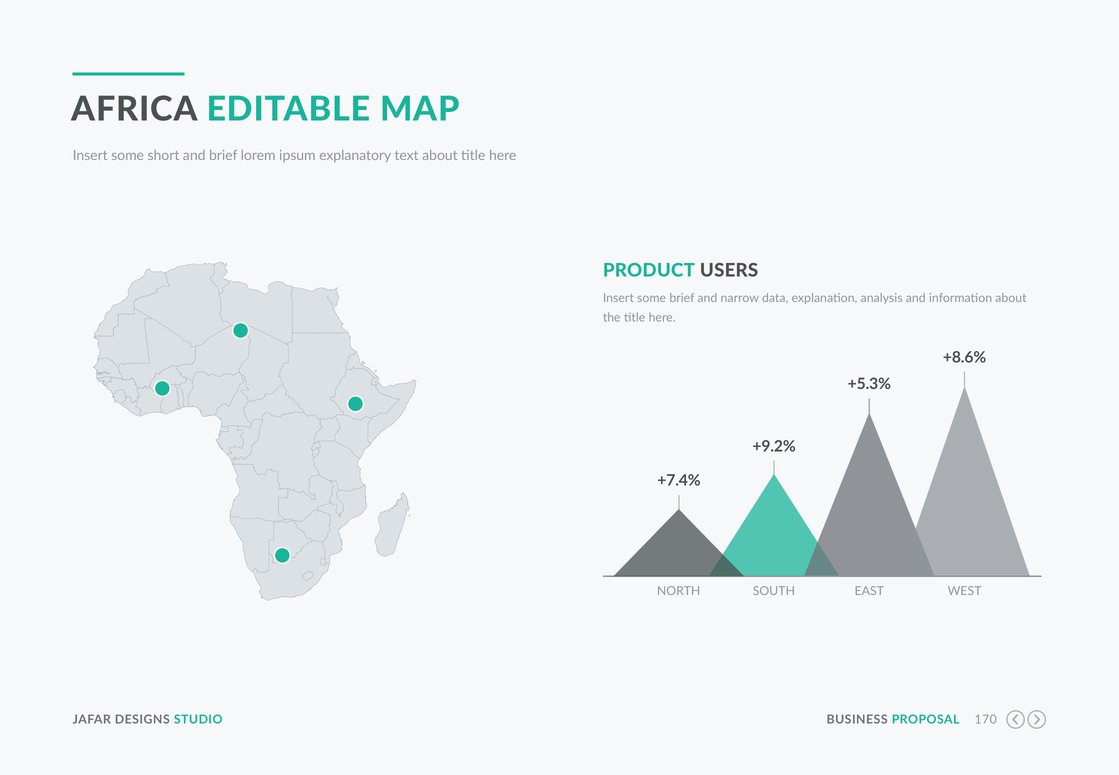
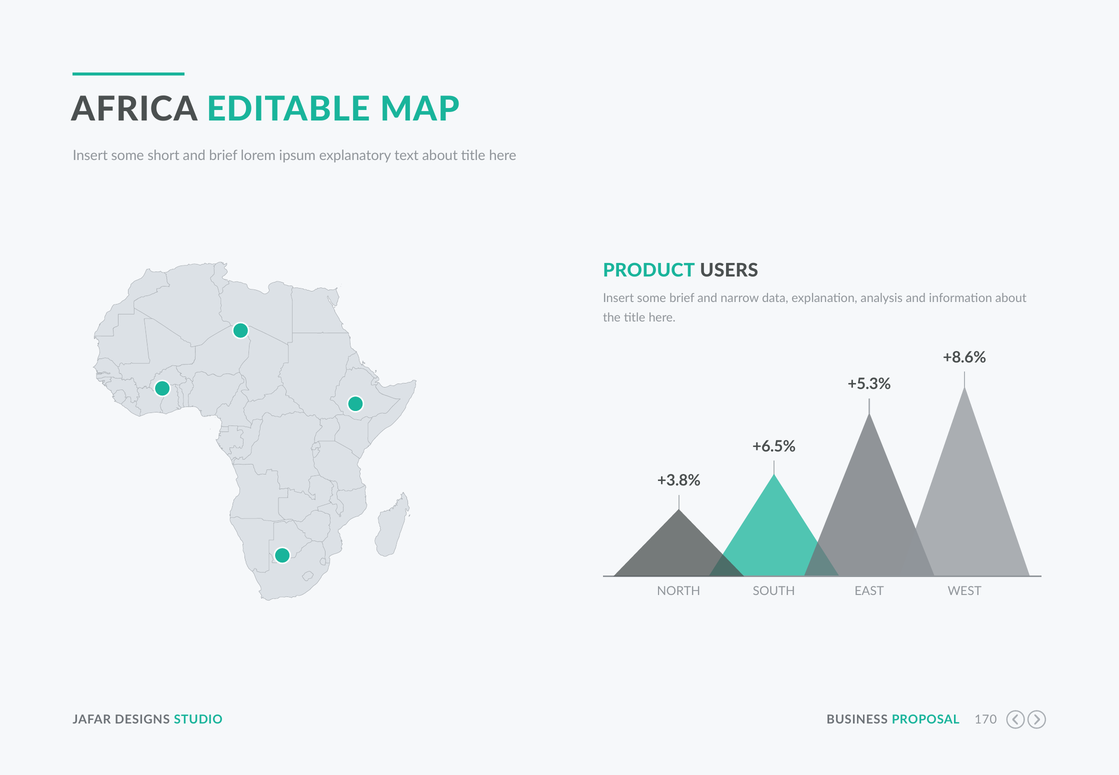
+9.2%: +9.2% -> +6.5% (774, 446)
+7.4%: +7.4% -> +3.8% (679, 481)
